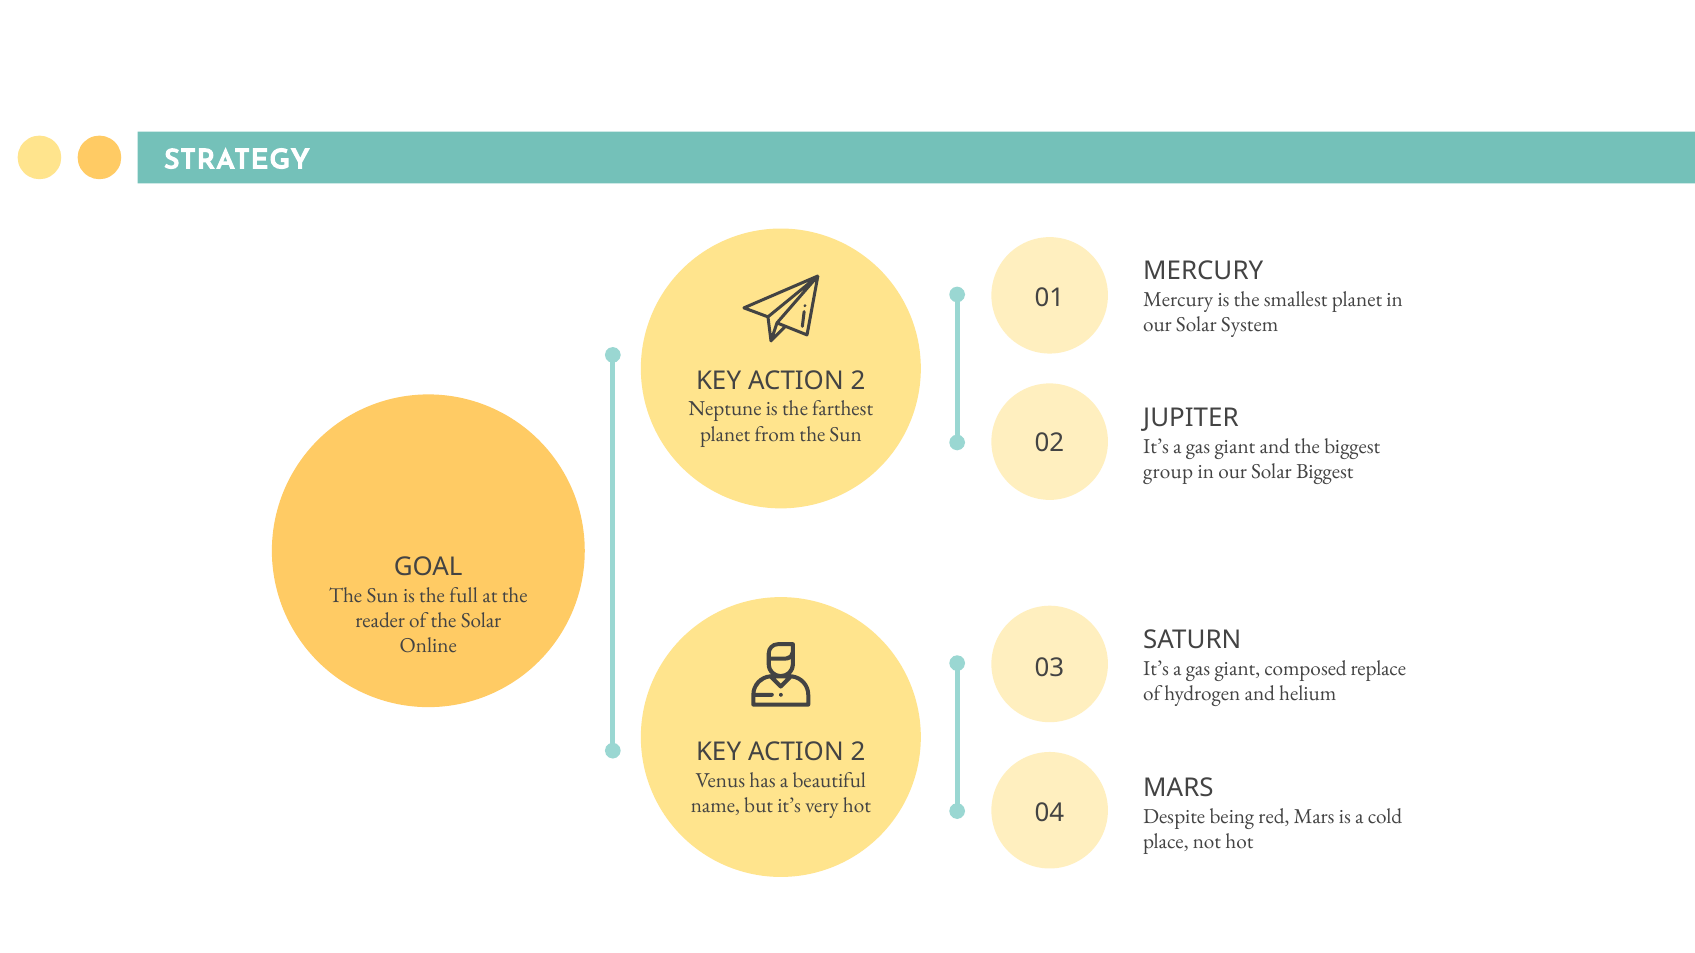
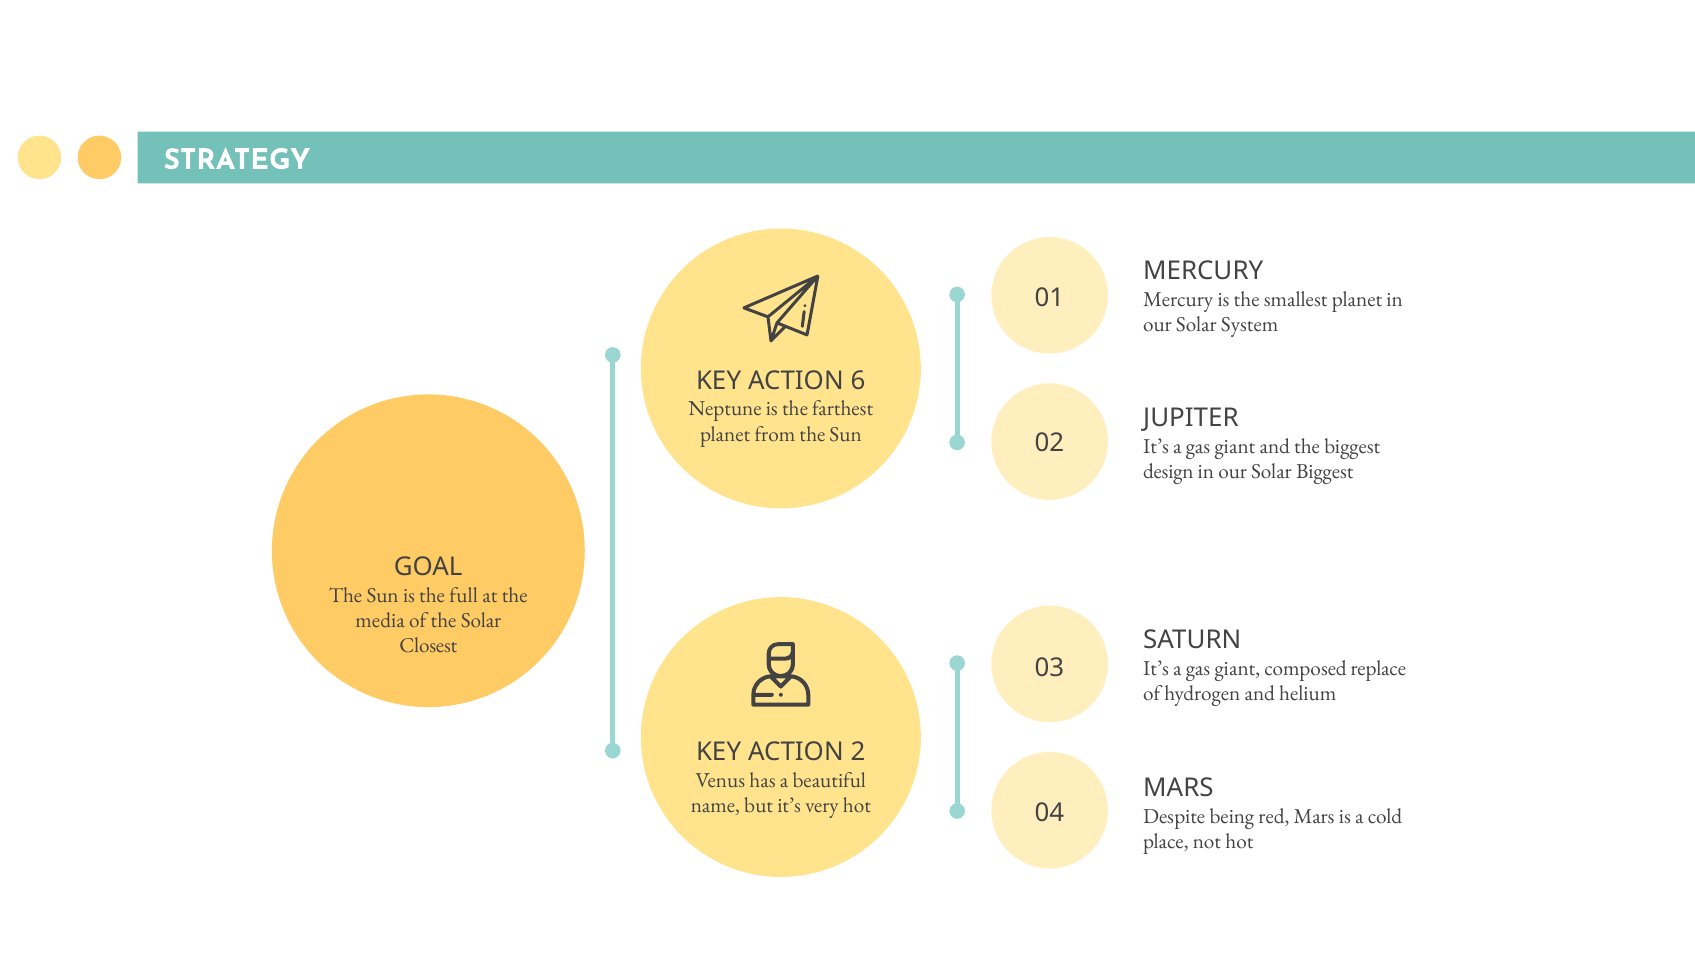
2: 2 -> 6 (858, 381)
group: group -> design (1168, 472)
reader: reader -> media (380, 621)
Online: Online -> Closest (428, 646)
